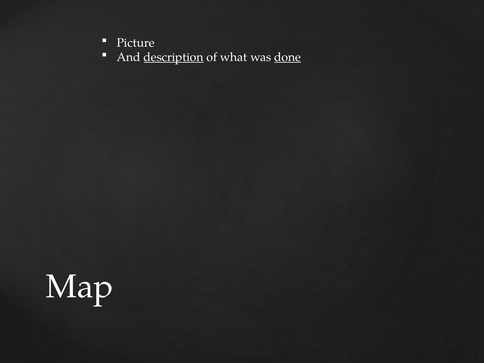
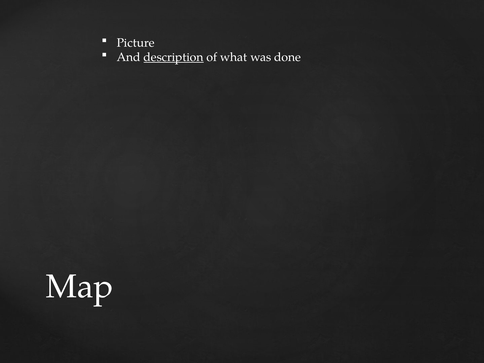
done underline: present -> none (288, 57)
